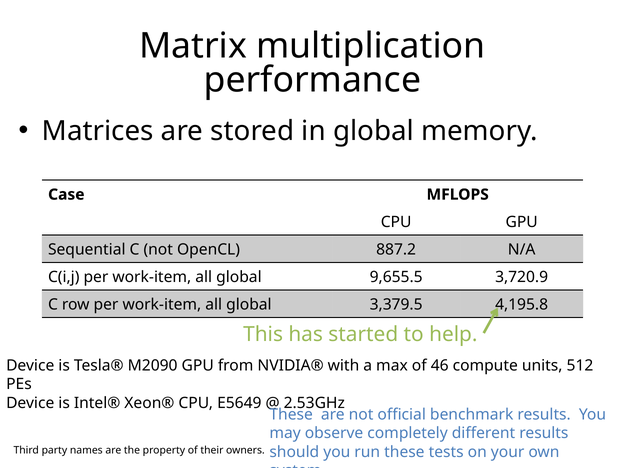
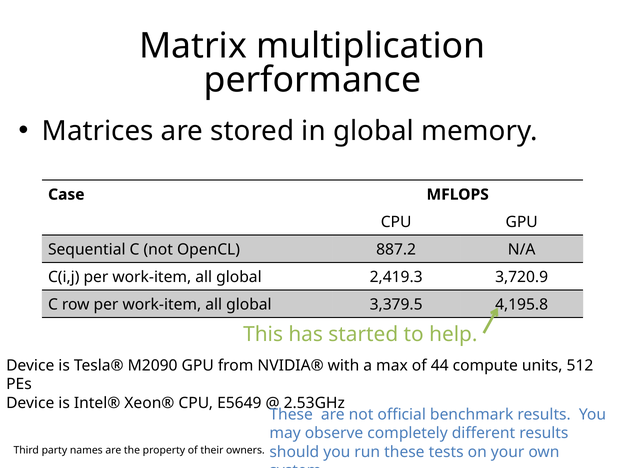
9,655.5: 9,655.5 -> 2,419.3 (396, 277)
46: 46 -> 44 (440, 366)
